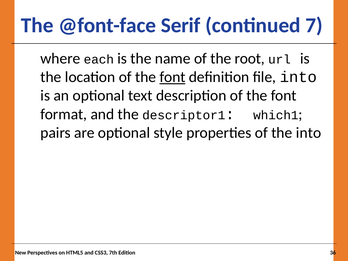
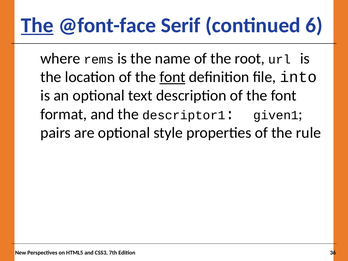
The underline: none -> present (37, 25)
7: 7 -> 6 (314, 25)
each: each -> rems (99, 59)
which1: which1 -> given1 (276, 115)
the into: into -> rule (309, 133)
